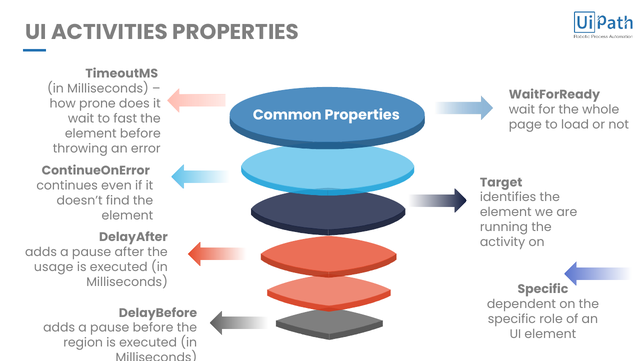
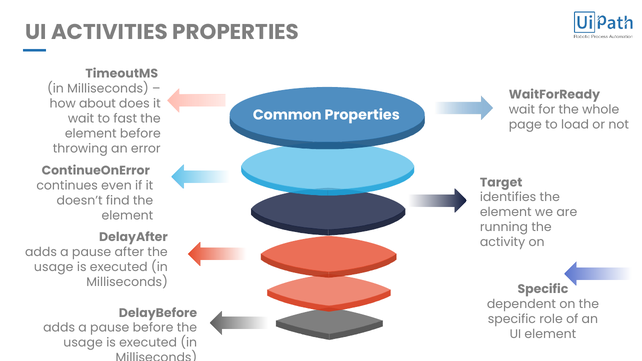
prone: prone -> about (97, 104)
region: region -> usage (83, 343)
